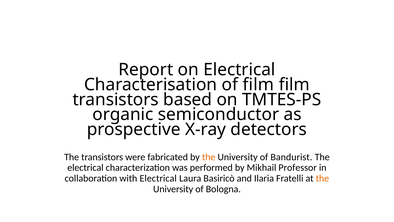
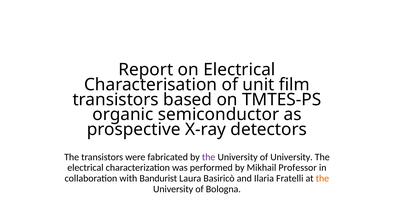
of film: film -> unit (258, 85)
the colour: orange -> purple (209, 157)
of Bandurist: Bandurist -> University (291, 157)
with Electrical: Electrical -> Bandurist (158, 178)
